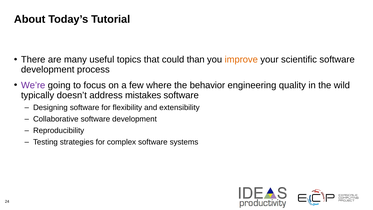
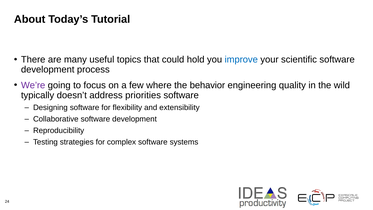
than: than -> hold (196, 60)
improve colour: orange -> blue (241, 60)
mistakes: mistakes -> priorities (143, 95)
